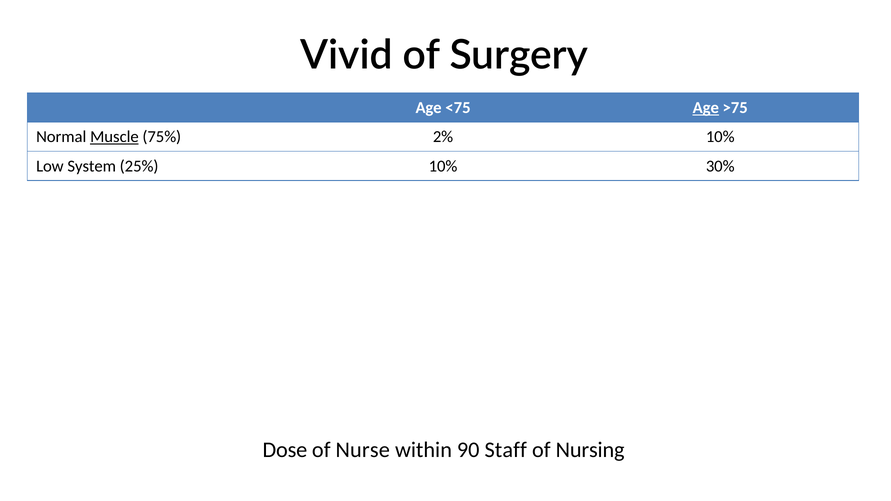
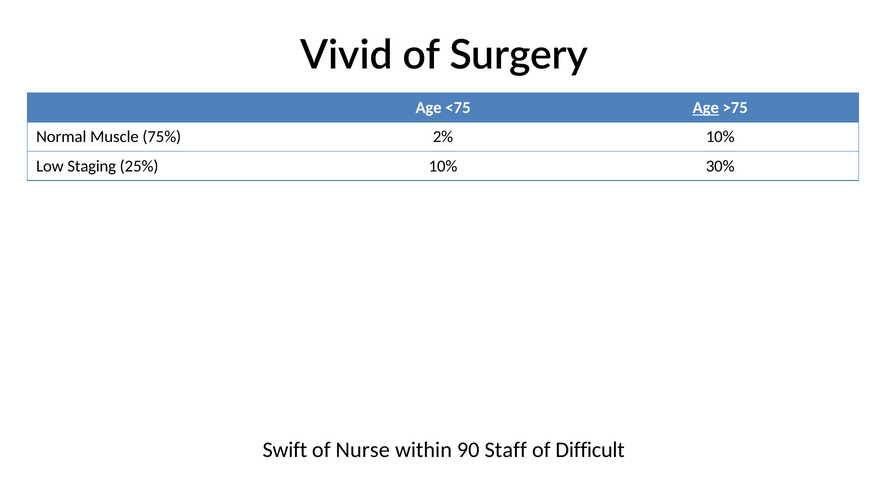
Muscle underline: present -> none (114, 137)
System: System -> Staging (92, 166)
Dose: Dose -> Swift (285, 450)
Nursing: Nursing -> Difficult (590, 450)
